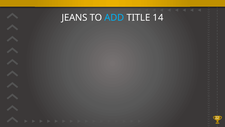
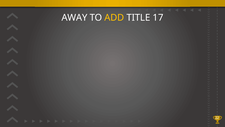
JEANS: JEANS -> AWAY (74, 18)
ADD colour: light blue -> yellow (114, 18)
14: 14 -> 17 (158, 18)
